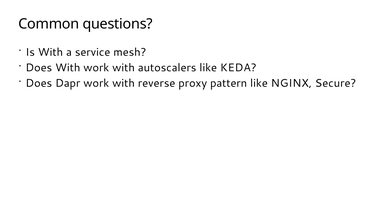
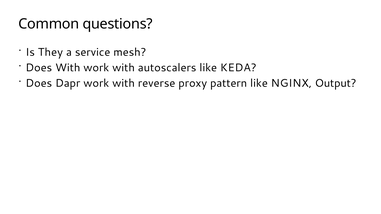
Is With: With -> They (50, 52)
Secure: Secure -> Output (336, 83)
